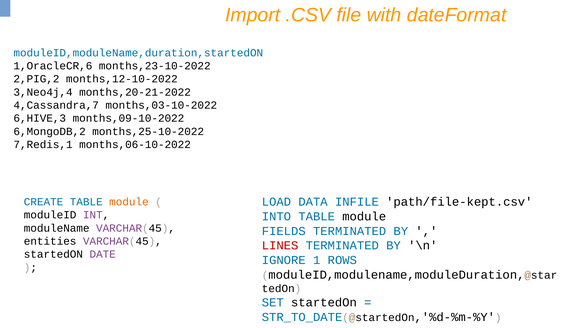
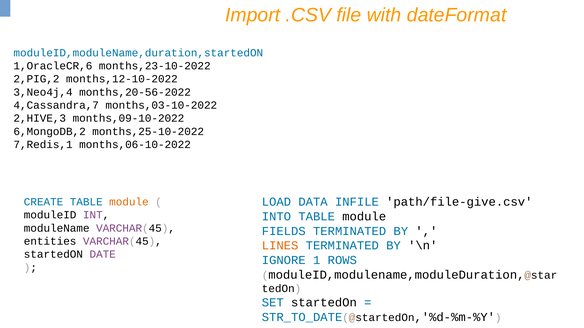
months,20-21-2022: months,20-21-2022 -> months,20-56-2022 (135, 92)
6,HIVE,3: 6,HIVE,3 -> 2,HIVE,3 (40, 119)
path/file-kept.csv: path/file-kept.csv -> path/file-give.csv (459, 202)
LINES colour: red -> orange (280, 246)
